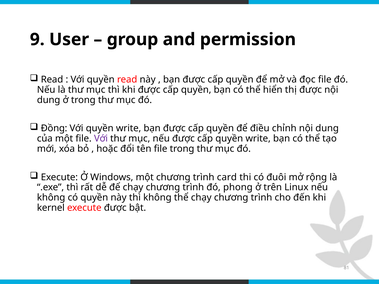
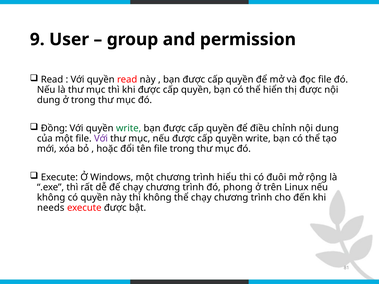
write colour: black -> green (129, 128)
card: card -> hiểu (227, 177)
kernel: kernel -> needs (51, 208)
